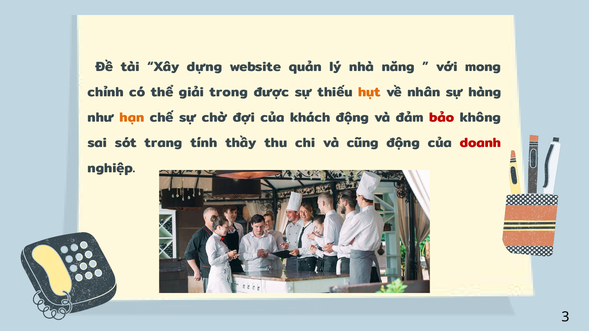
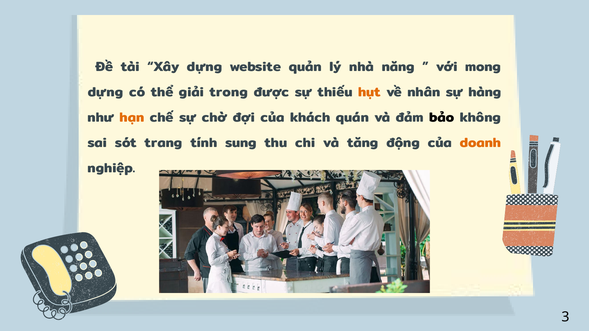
chỉnh: chỉnh -> dựng (106, 92)
khách động: động -> quán (352, 118)
bảo colour: red -> black (442, 118)
thầy: thầy -> sung (241, 143)
cũng: cũng -> tăng (363, 143)
doanh colour: red -> orange (481, 143)
